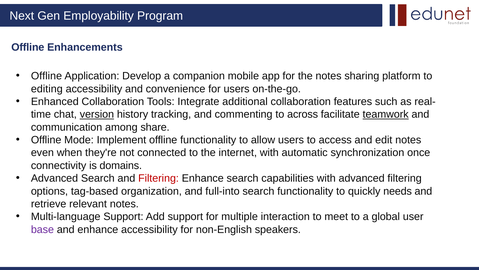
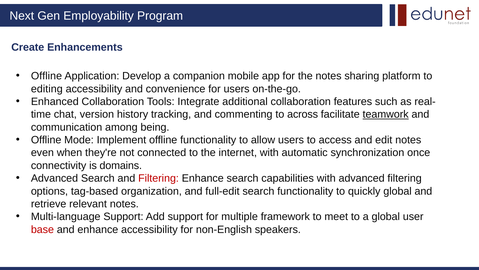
Offline: Offline -> Create (28, 47)
version underline: present -> none (97, 114)
share: share -> being (155, 127)
full-into: full-into -> full-edit (223, 191)
quickly needs: needs -> global (398, 191)
interaction: interaction -> framework (285, 216)
base colour: purple -> red (42, 229)
